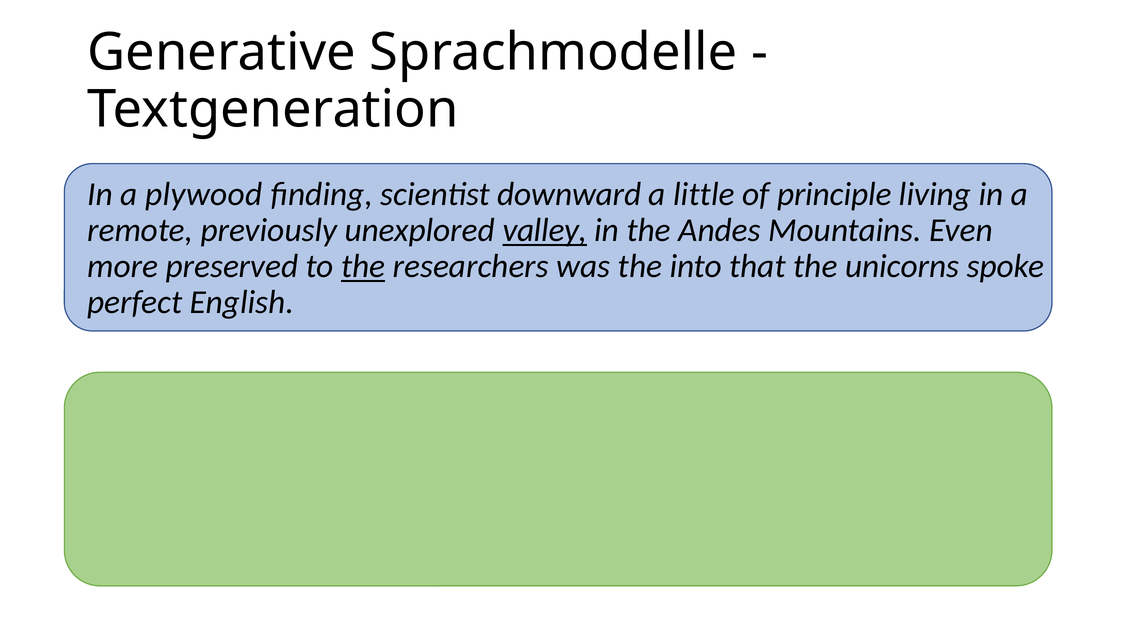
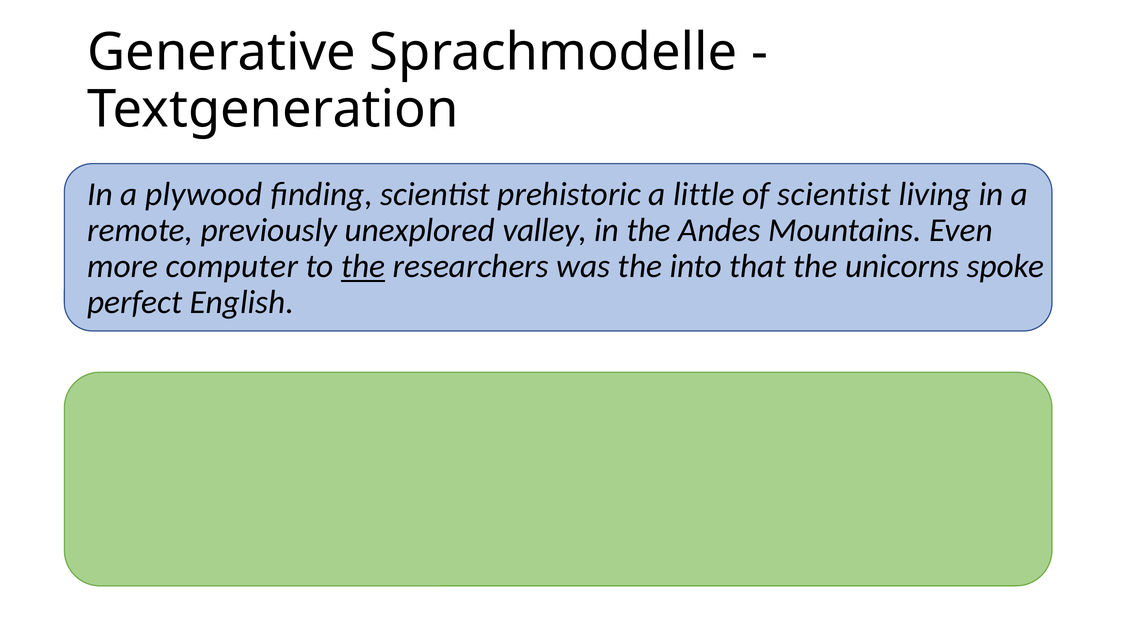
downward: downward -> prehistoric (569, 194)
of principle: principle -> scientist (834, 194)
valley underline: present -> none (545, 230)
preserved: preserved -> computer (232, 266)
